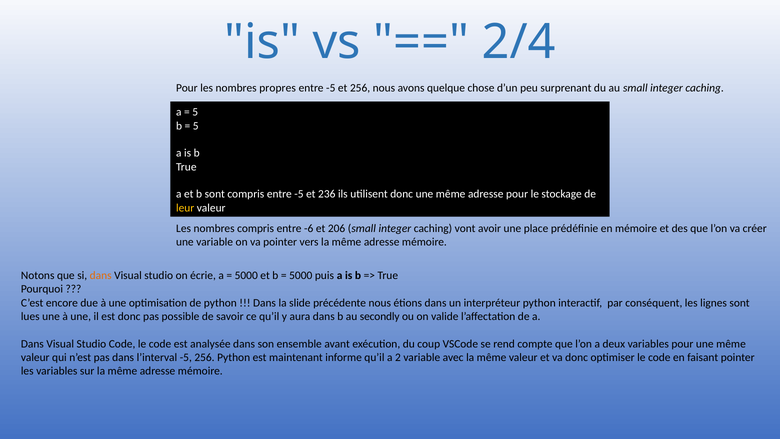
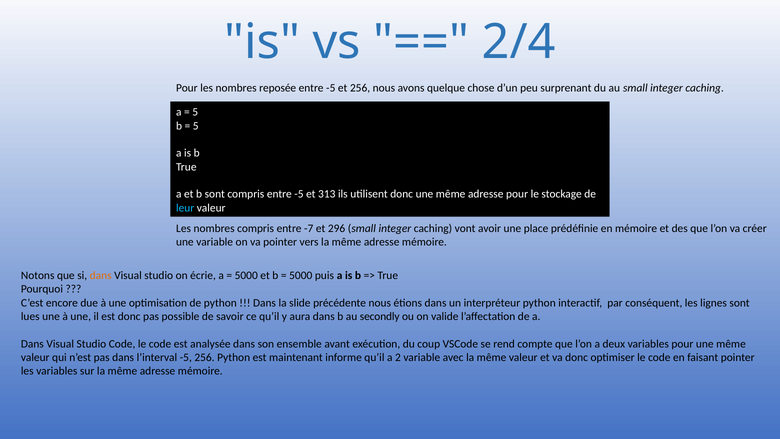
propres: propres -> reposée (278, 88)
236: 236 -> 313 (327, 194)
leur colour: yellow -> light blue (185, 208)
-6: -6 -> -7 (309, 228)
206: 206 -> 296 (337, 228)
